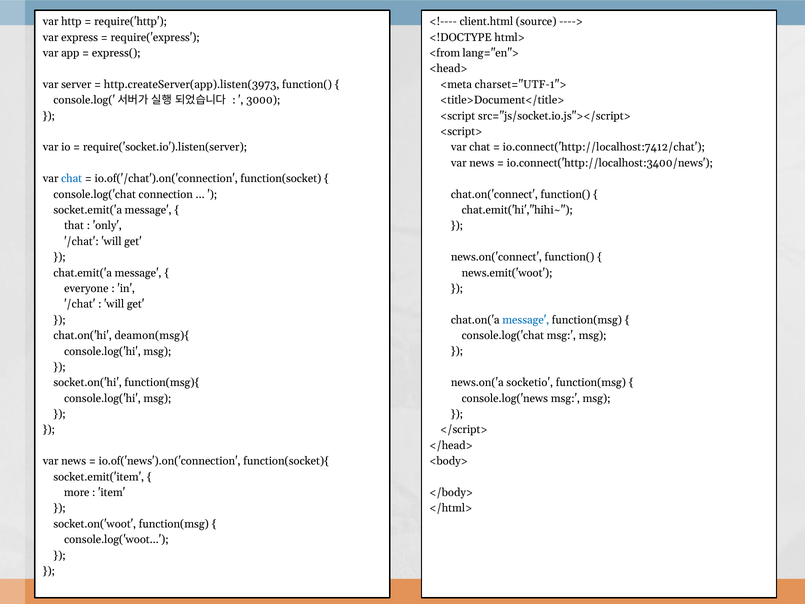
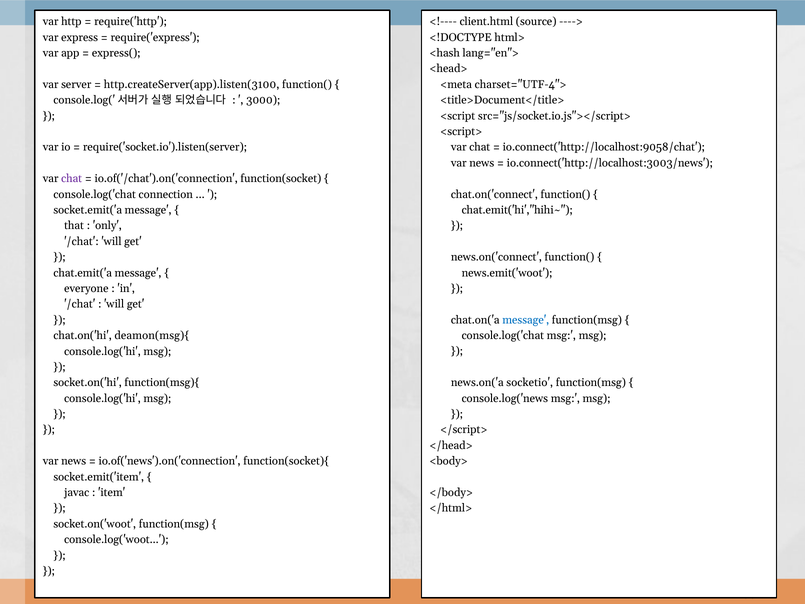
<from: <from -> <hash (445, 53)
charset="UTF-1">: charset="UTF-1"> -> charset="UTF-4"> (521, 84)
http.createServer(app).listen(3973: http.createServer(app).listen(3973 -> http.createServer(app).listen(3100 (192, 84)
io.connect('http://localhost:7412/chat: io.connect('http://localhost:7412/chat -> io.connect('http://localhost:9058/chat (604, 147)
io.connect('http://localhost:3400/news: io.connect('http://localhost:3400/news -> io.connect('http://localhost:3003/news (610, 163)
chat colour: blue -> purple (72, 179)
more: more -> javac (77, 492)
